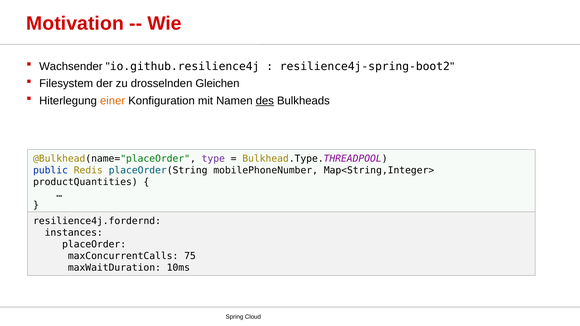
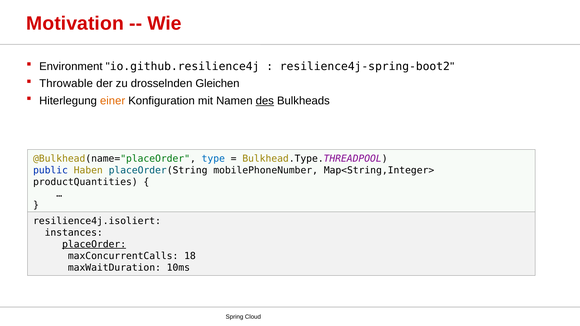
Wachsender: Wachsender -> Environment (71, 66)
Filesystem: Filesystem -> Throwable (66, 84)
type colour: purple -> blue (213, 159)
Redis: Redis -> Haben (88, 170)
resilience4j.fordernd: resilience4j.fordernd -> resilience4j.isoliert (97, 221)
placeOrder underline: none -> present (94, 244)
75: 75 -> 18 (190, 256)
